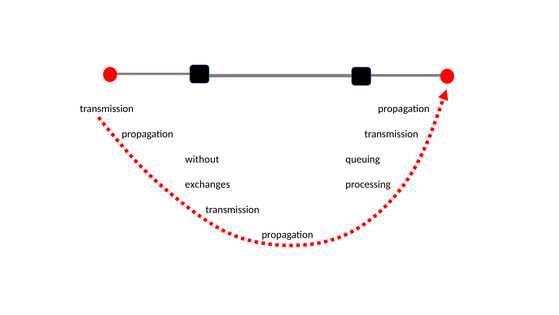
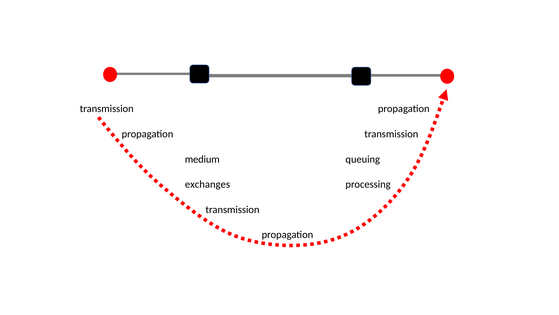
without: without -> medium (202, 159)
